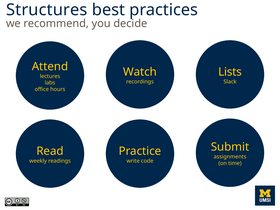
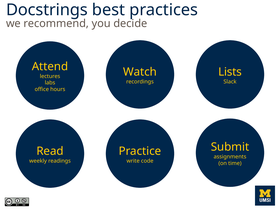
Structures: Structures -> Docstrings (47, 10)
